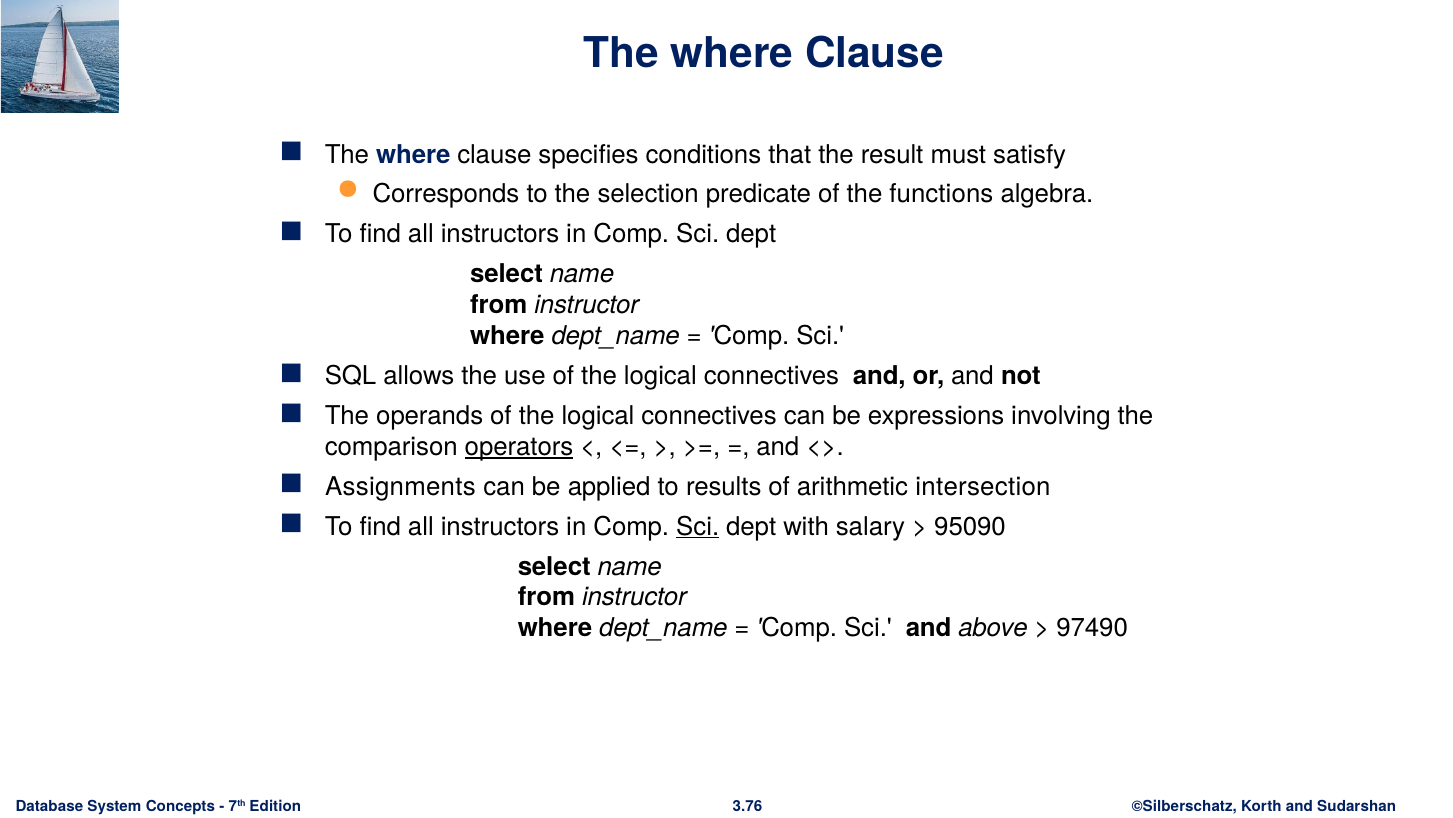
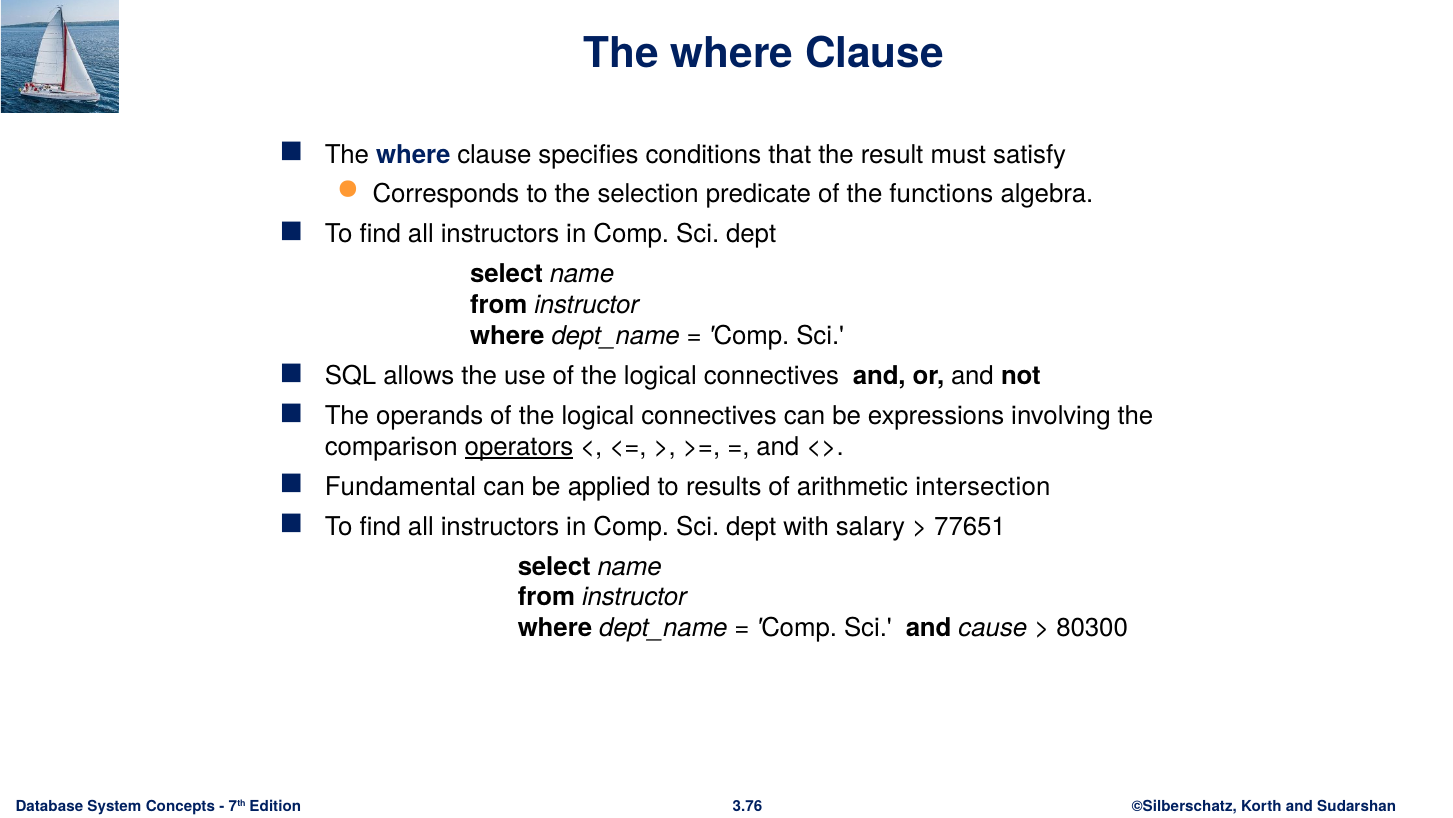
Assignments: Assignments -> Fundamental (401, 486)
Sci underline: present -> none (698, 526)
95090: 95090 -> 77651 (970, 526)
above: above -> cause (993, 628)
97490: 97490 -> 80300 (1092, 628)
